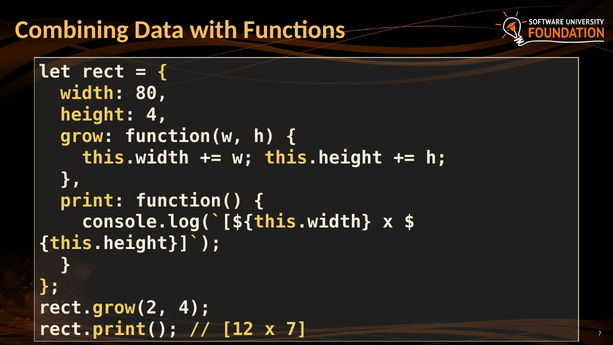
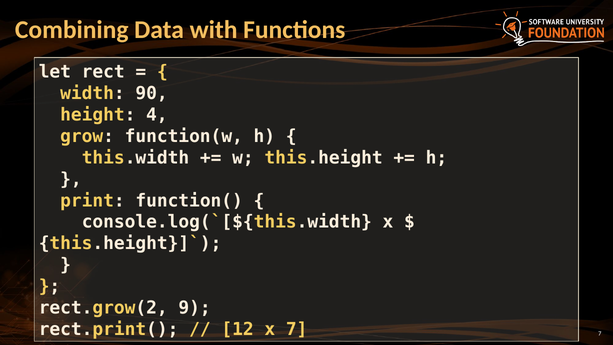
80: 80 -> 90 (152, 93)
rect.grow(2 4: 4 -> 9 (195, 308)
